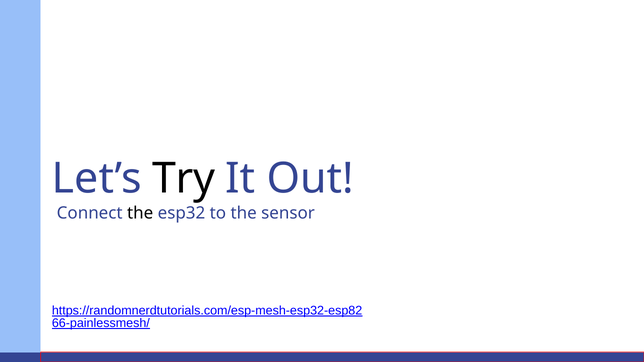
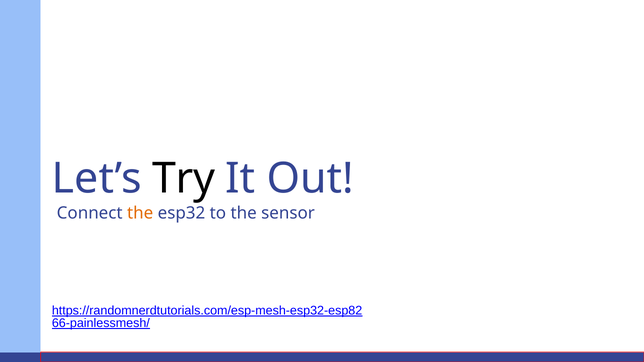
the colour: black -> orange (140, 214)
